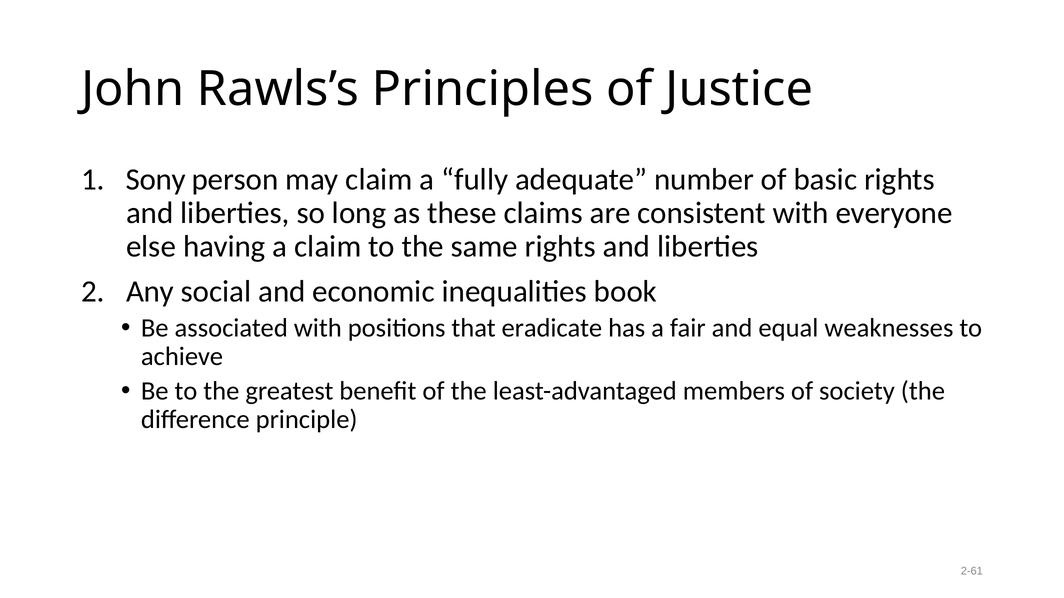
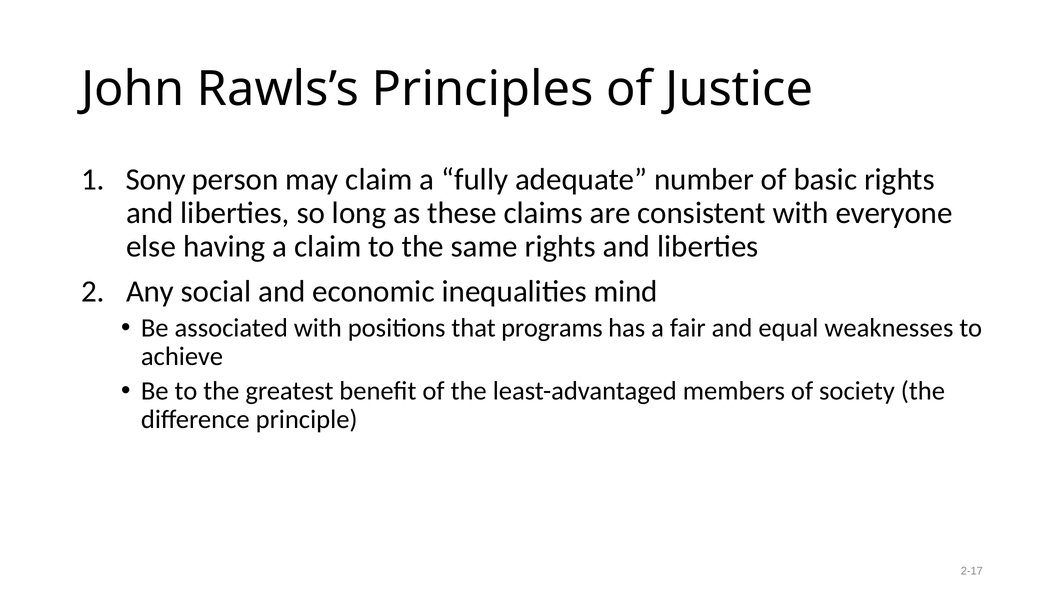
book: book -> mind (626, 292)
eradicate: eradicate -> programs (552, 328)
2-61: 2-61 -> 2-17 (972, 571)
